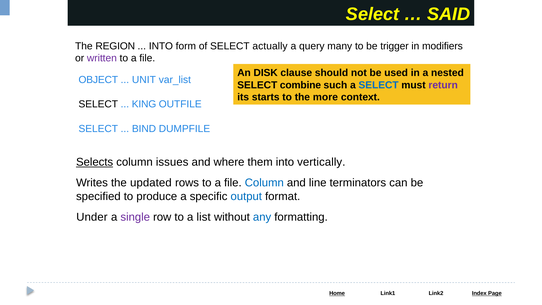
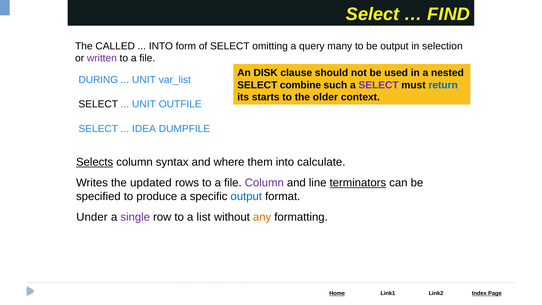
SAID: SAID -> FIND (449, 14)
REGION: REGION -> CALLED (115, 46)
actually: actually -> omitting (270, 46)
be trigger: trigger -> output (394, 46)
modifiers: modifiers -> selection (442, 46)
OBJECT: OBJECT -> DURING (98, 80)
SELECT colour: blue -> purple (379, 85)
return colour: purple -> blue (443, 85)
more: more -> older (325, 97)
KING: KING -> UNIT (144, 104)
BIND: BIND -> IDEA (144, 129)
issues: issues -> syntax (172, 162)
vertically: vertically -> calculate (321, 162)
Column colour: blue -> purple (264, 183)
terminators underline: none -> present (358, 183)
any colour: blue -> orange (262, 217)
